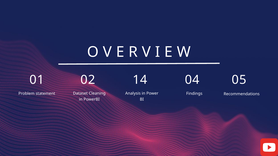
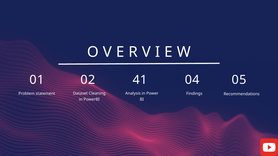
14: 14 -> 41 (140, 80)
